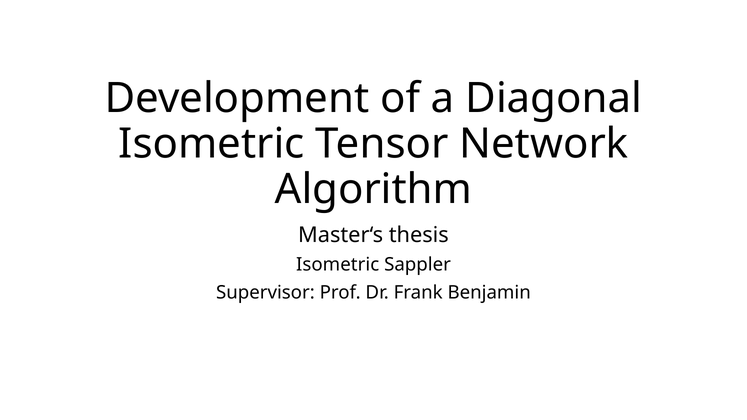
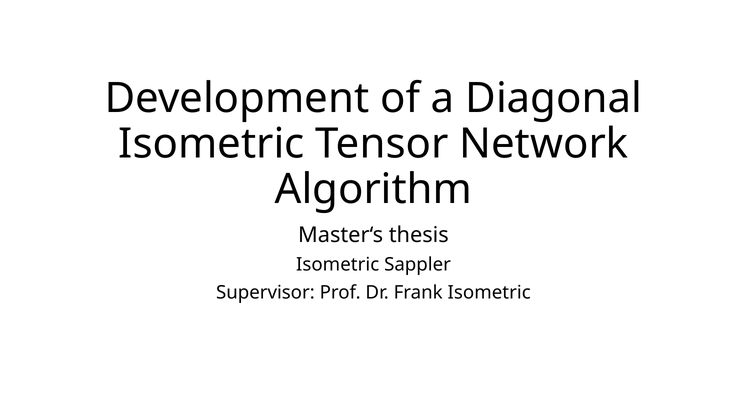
Frank Benjamin: Benjamin -> Isometric (489, 293)
